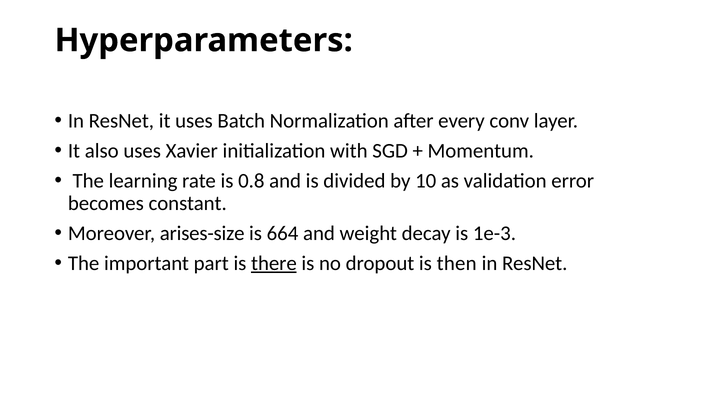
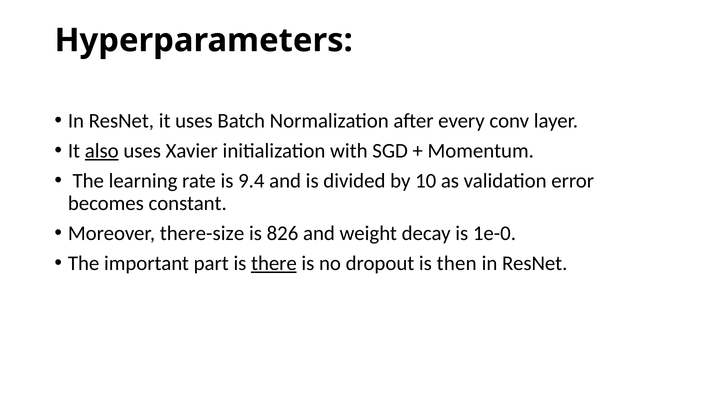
also underline: none -> present (102, 151)
0.8: 0.8 -> 9.4 (251, 181)
arises-size: arises-size -> there-size (202, 233)
664: 664 -> 826 (283, 233)
1e-3: 1e-3 -> 1e-0 (494, 233)
